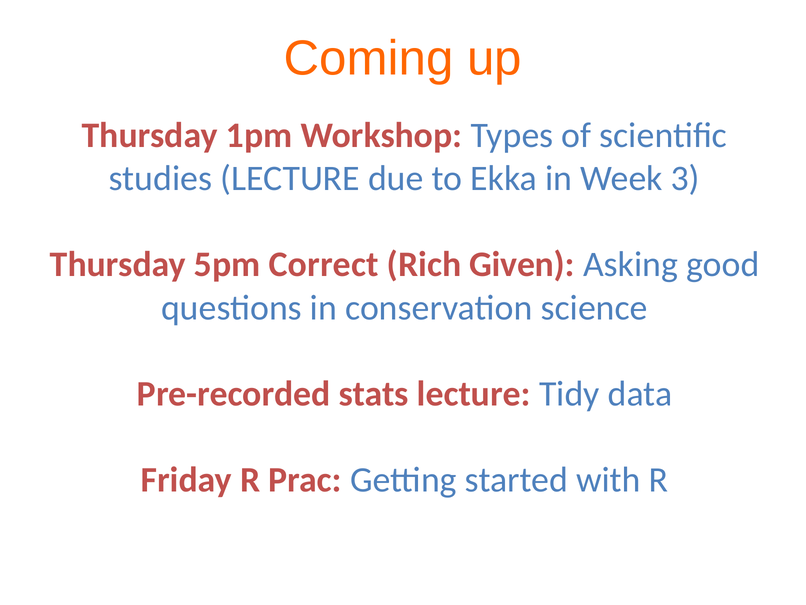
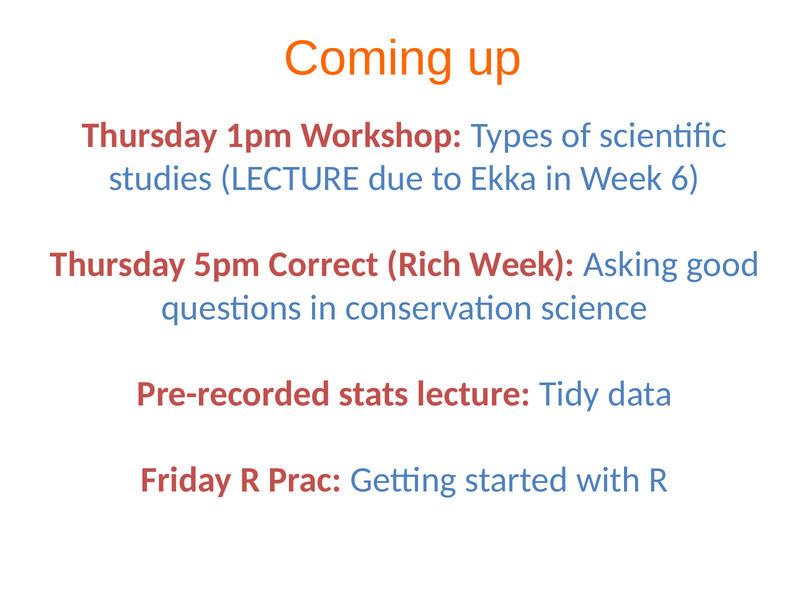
3: 3 -> 6 (685, 178)
Rich Given: Given -> Week (522, 264)
